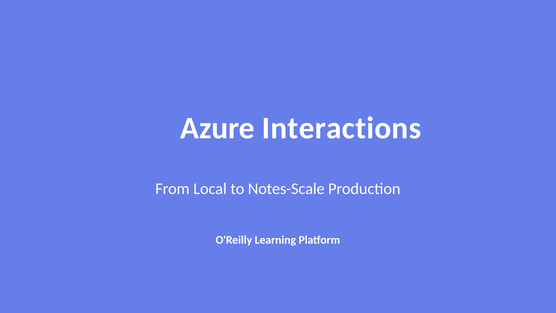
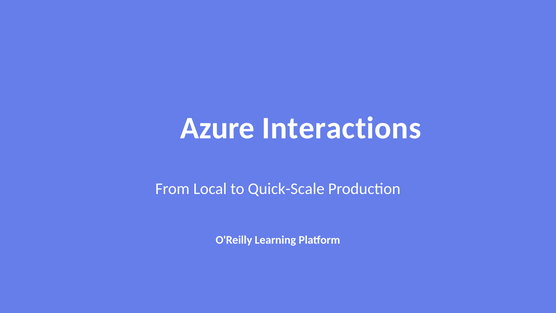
Notes-Scale: Notes-Scale -> Quick-Scale (286, 189)
